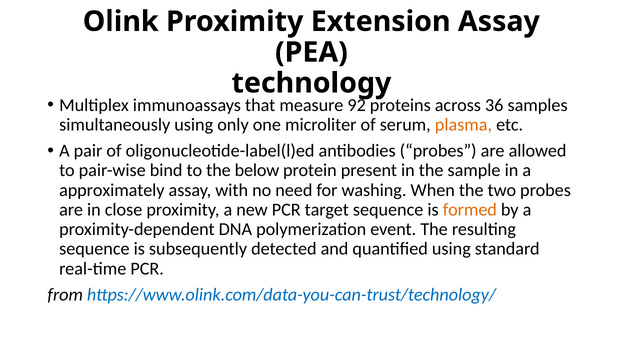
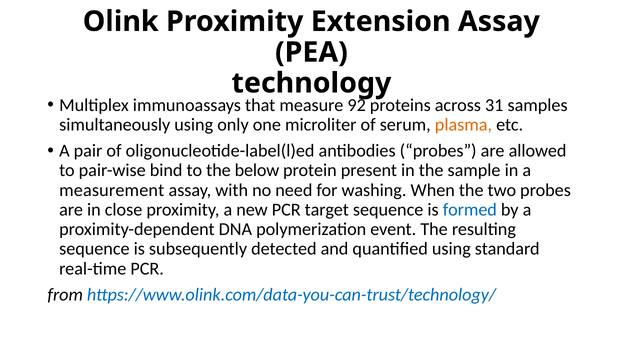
36: 36 -> 31 (494, 105)
approximately: approximately -> measurement (112, 190)
formed colour: orange -> blue (470, 210)
